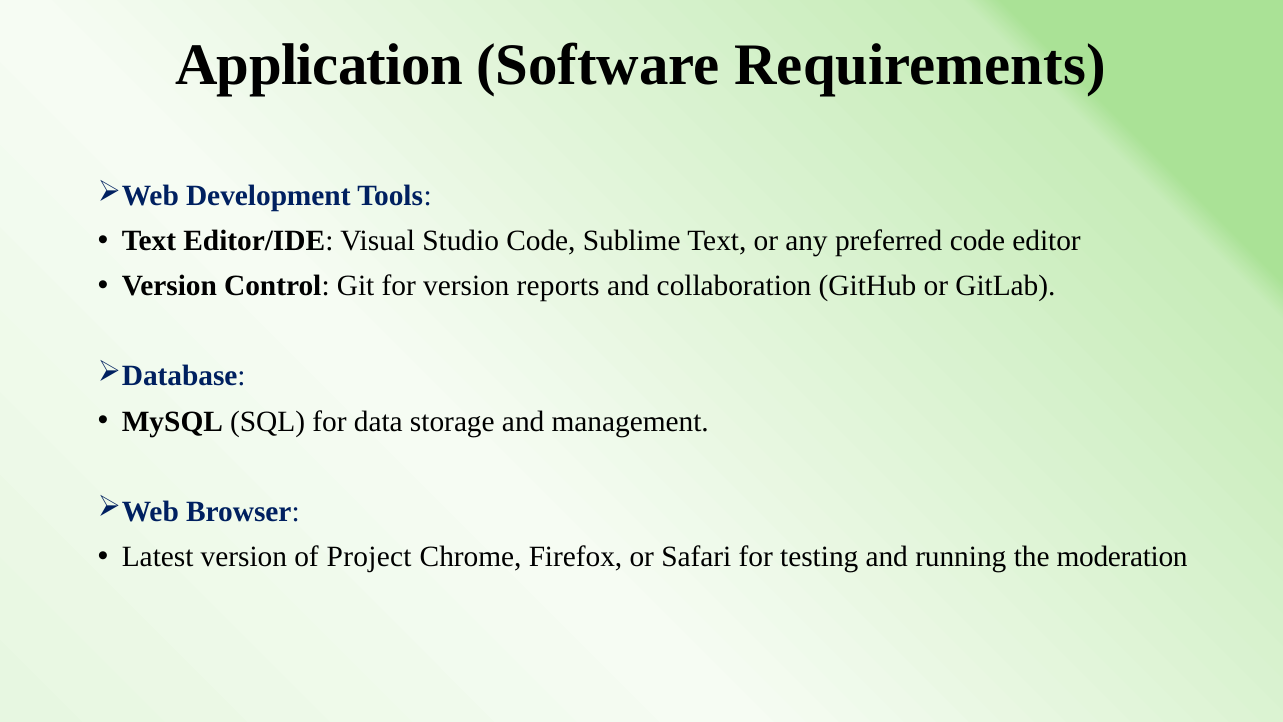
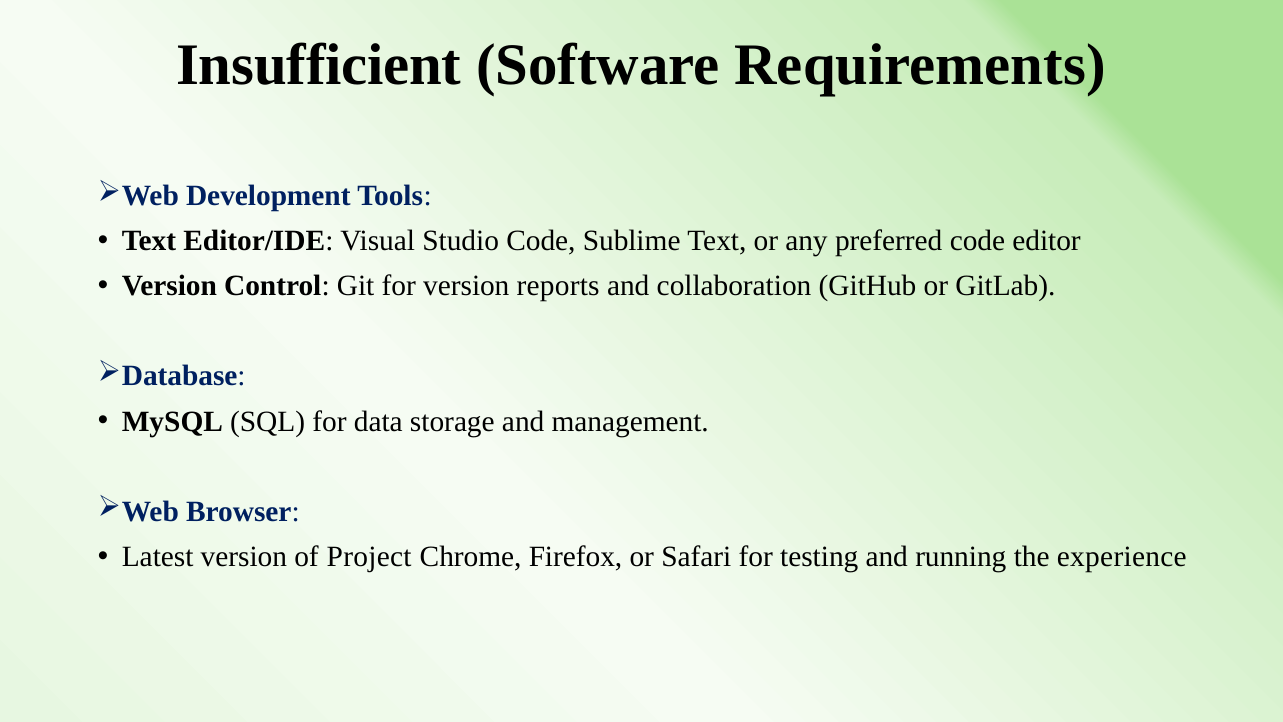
Application: Application -> Insufficient (319, 66)
moderation: moderation -> experience (1122, 556)
